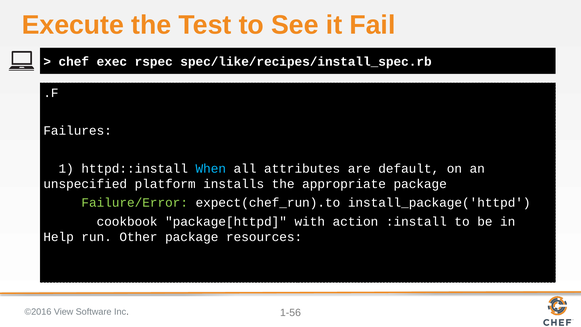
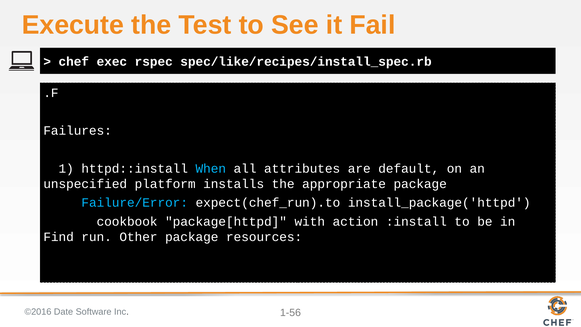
Failure/Error colour: light green -> light blue (135, 203)
Help: Help -> Find (59, 237)
View: View -> Date (64, 312)
